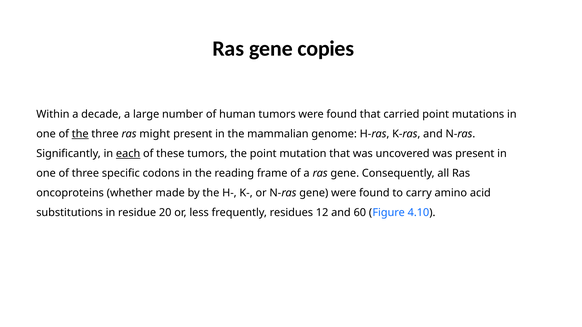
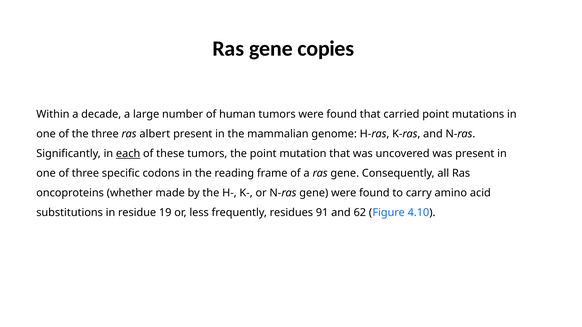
the underline: present -> none (80, 134)
might: might -> albert (155, 134)
20: 20 -> 19 (165, 213)
12: 12 -> 91 (322, 213)
60: 60 -> 62 (360, 213)
